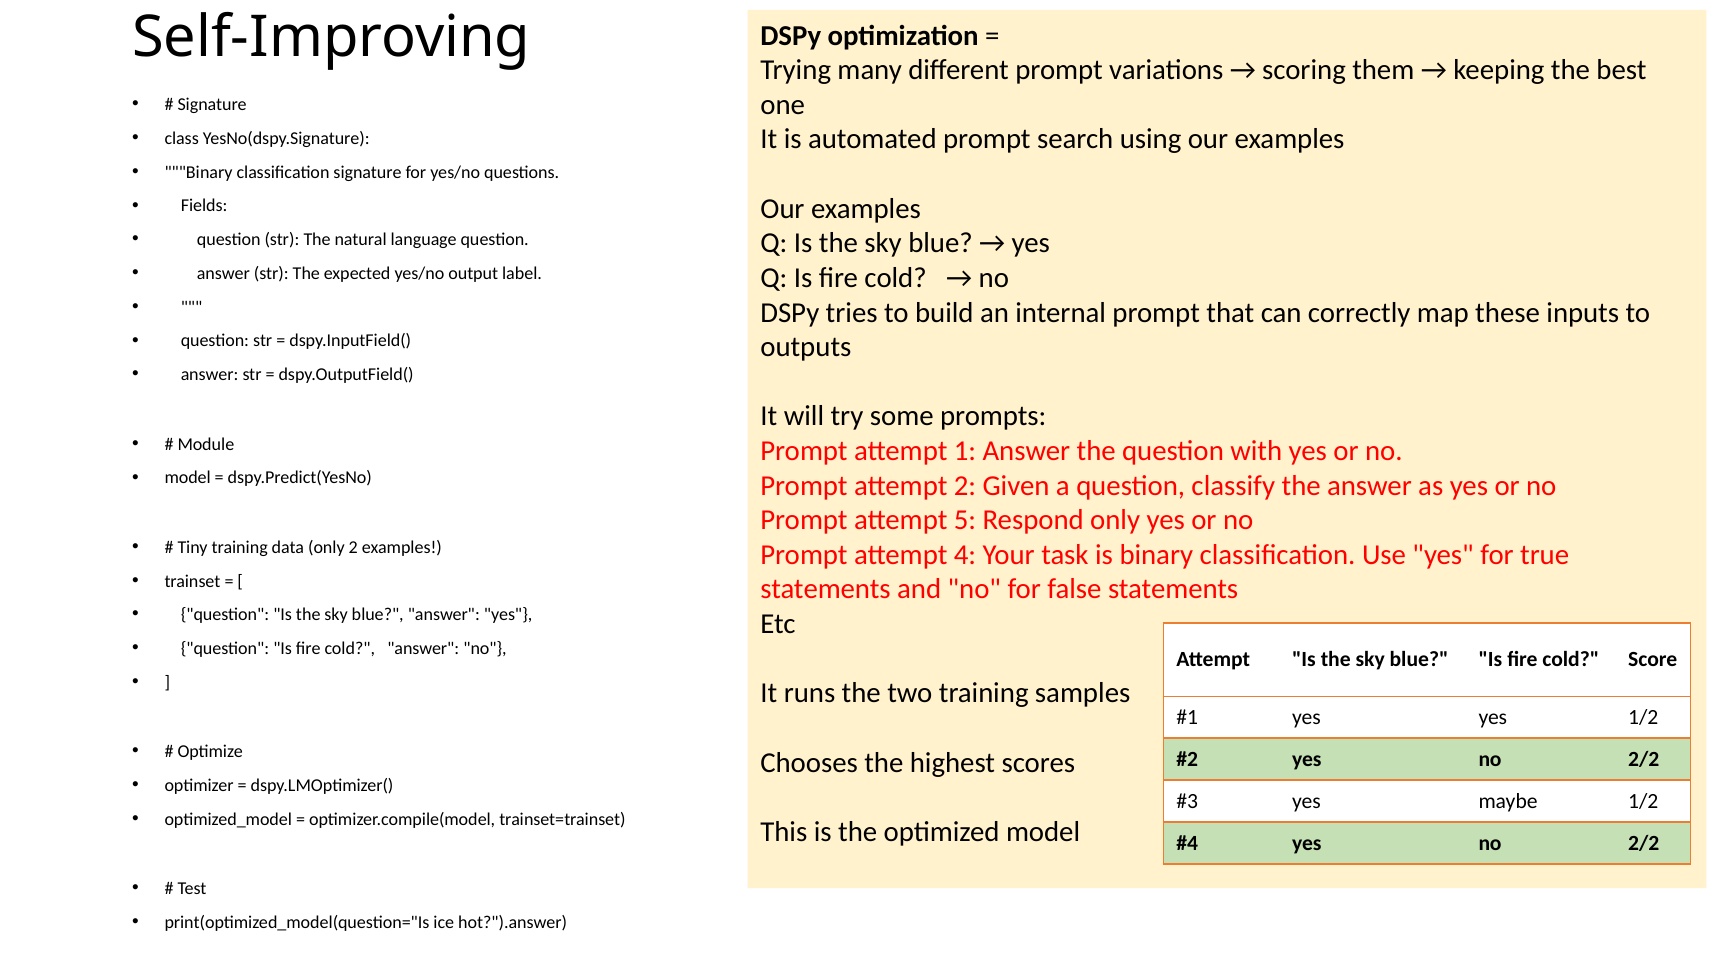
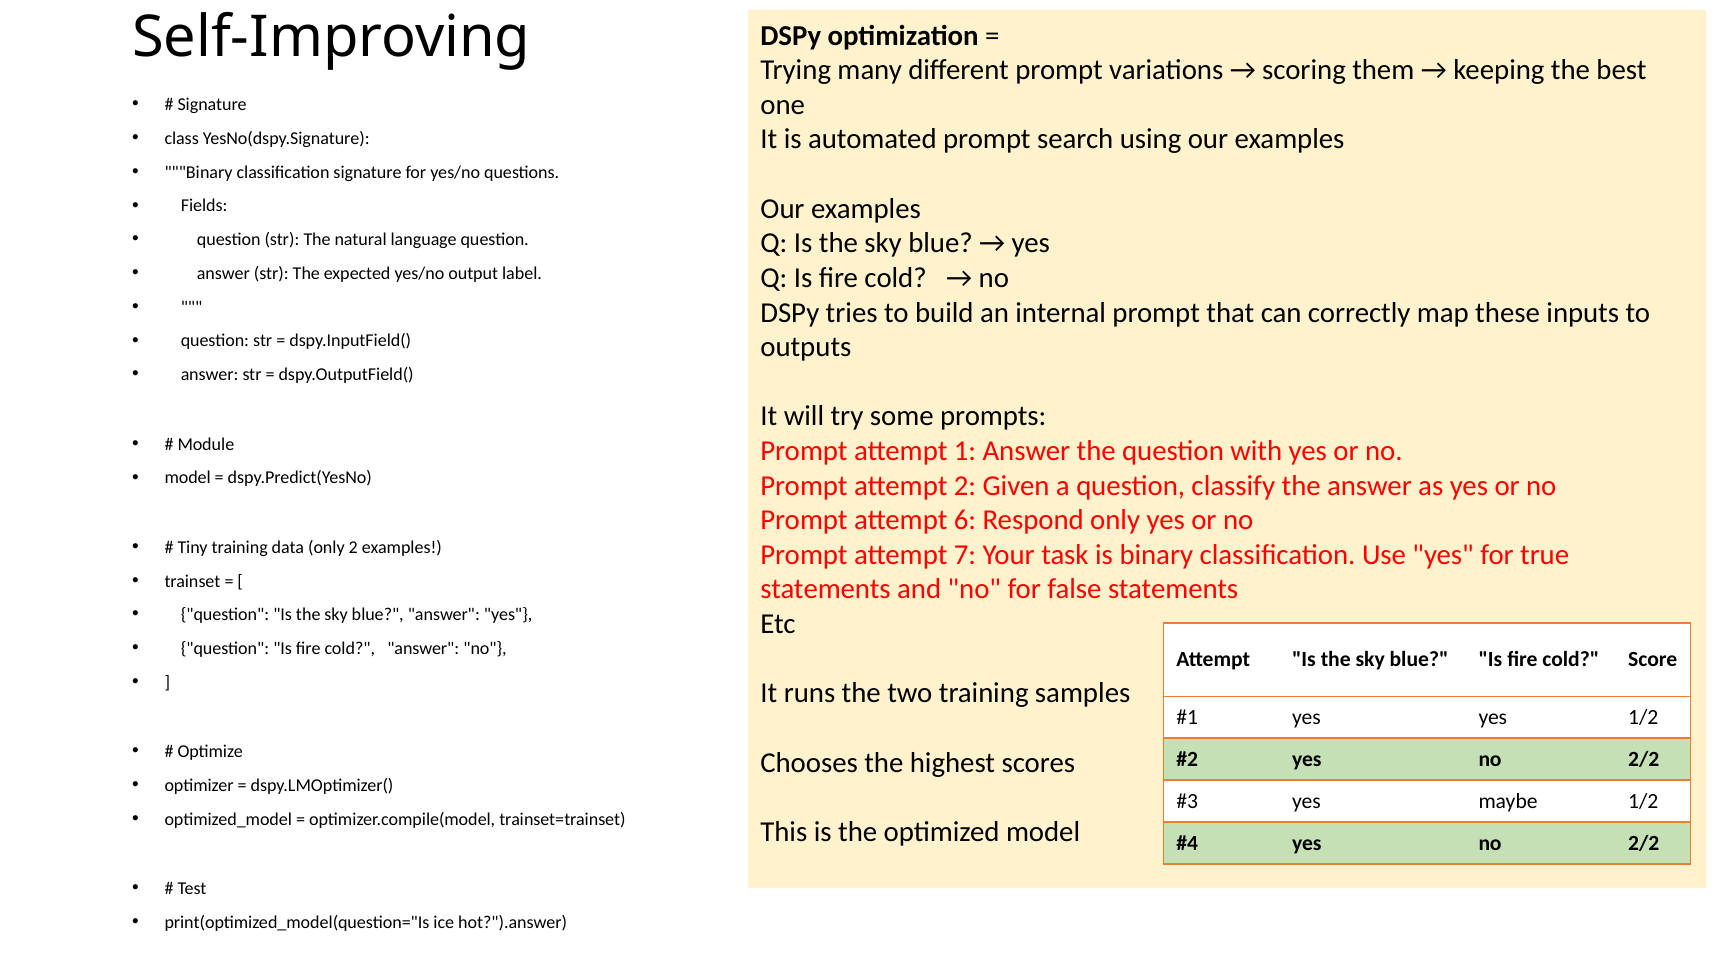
5: 5 -> 6 (965, 520)
4: 4 -> 7 (965, 555)
